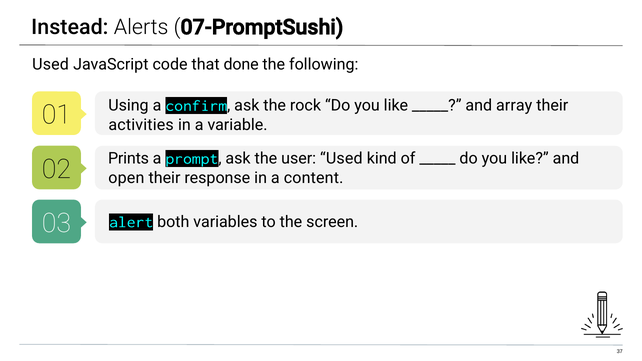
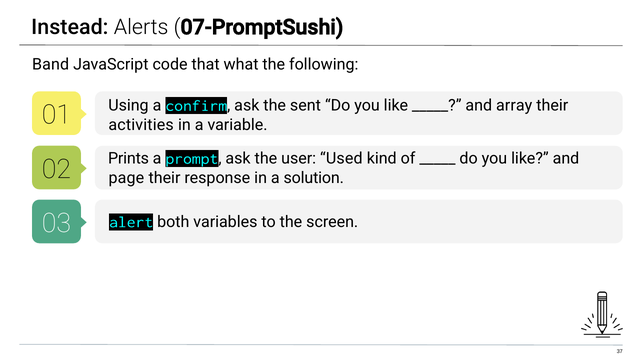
Used: Used -> Band (51, 65)
done: done -> what (241, 65)
rock: rock -> sent (305, 106)
open: open -> page (126, 178)
content: content -> solution (314, 178)
